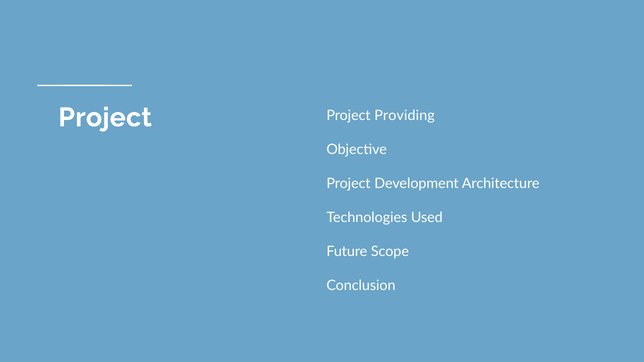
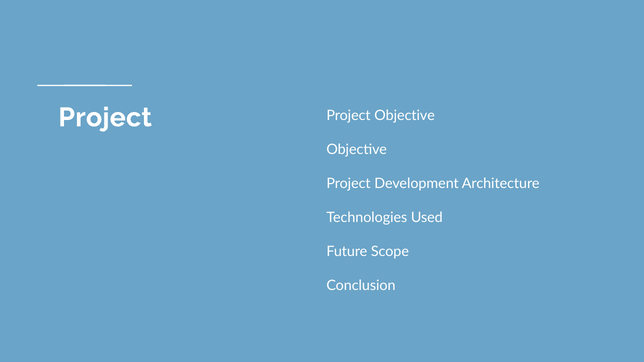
Project Providing: Providing -> Objective (405, 116)
